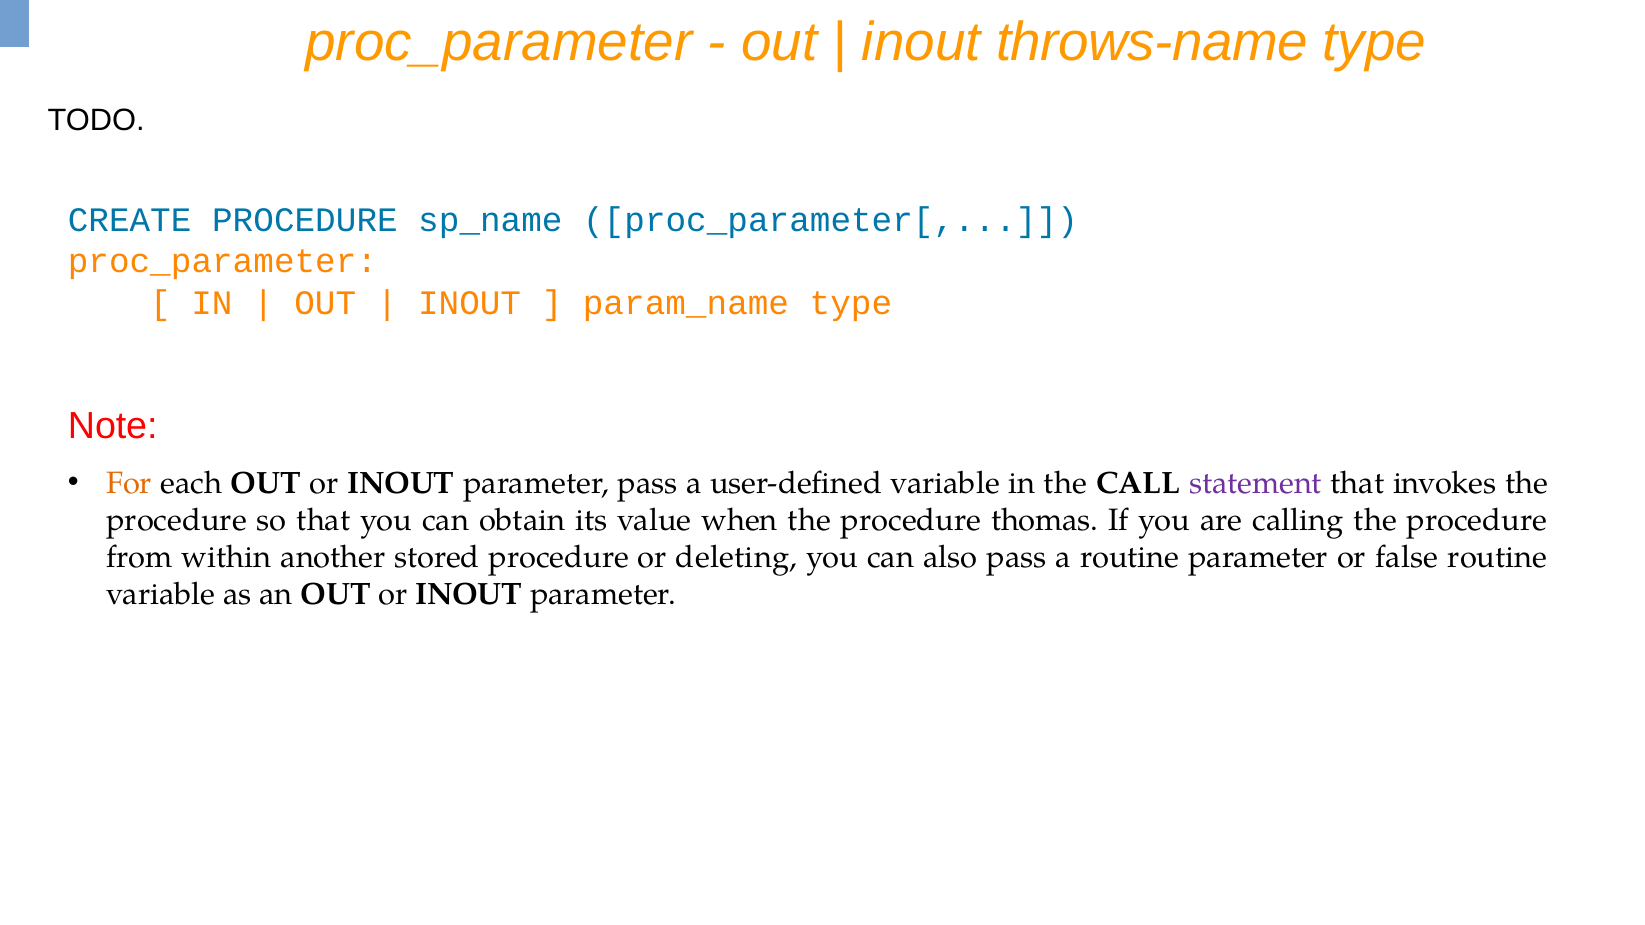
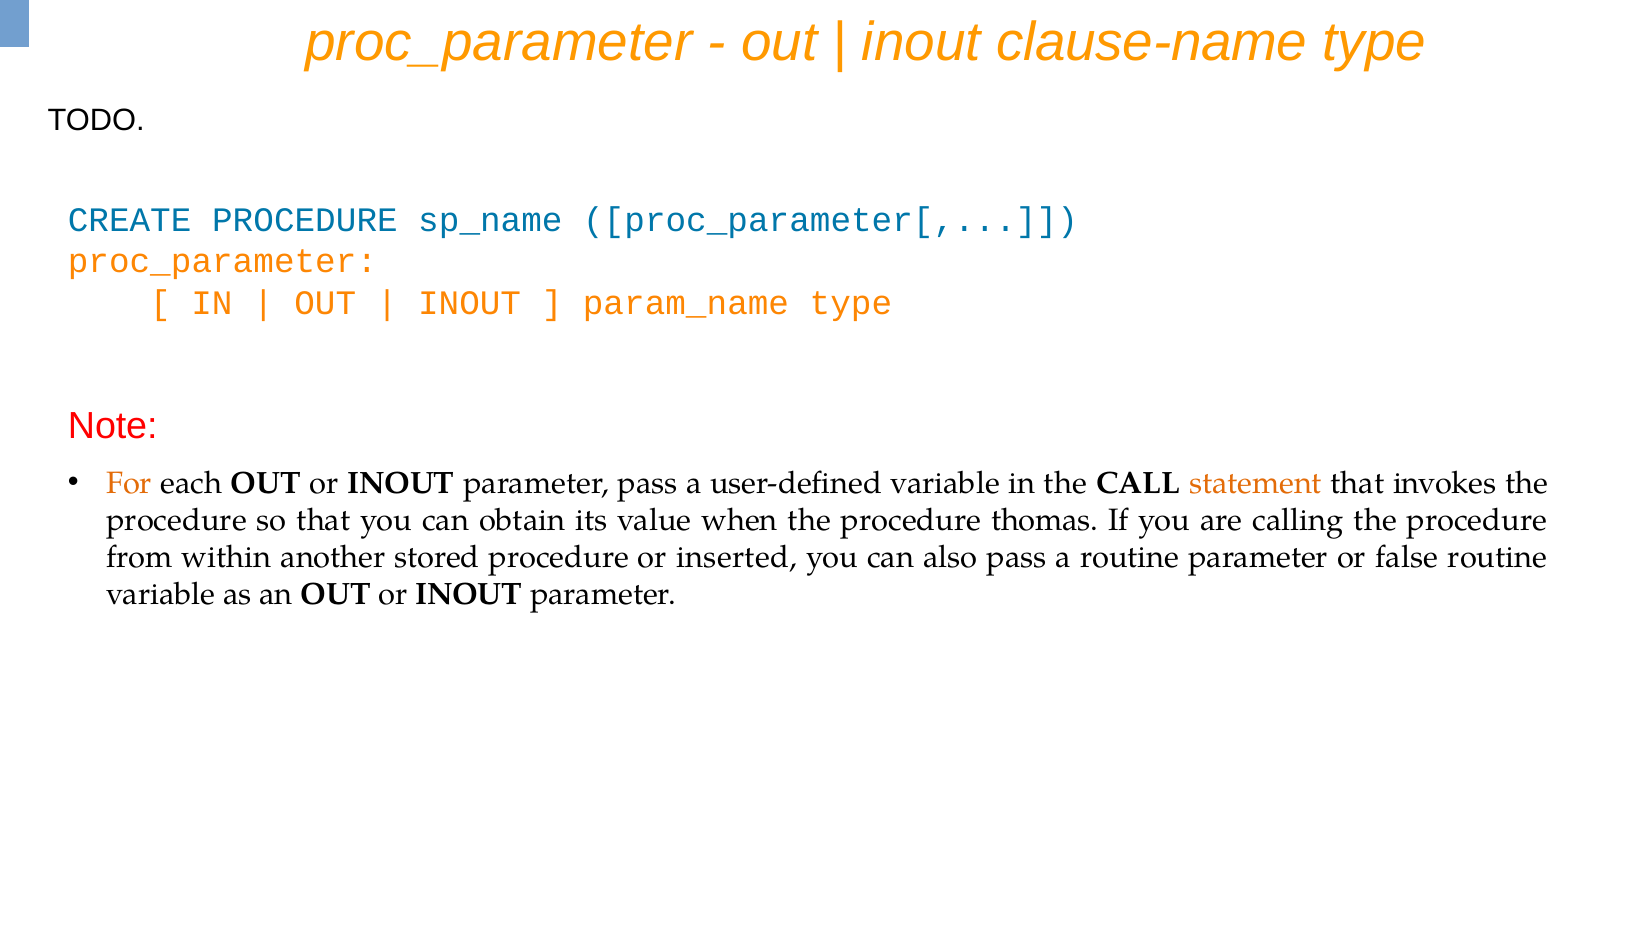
throws-name: throws-name -> clause-name (1152, 43)
statement colour: purple -> orange (1256, 483)
deleting: deleting -> inserted (737, 557)
